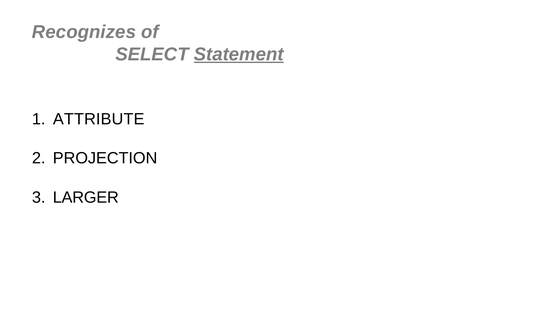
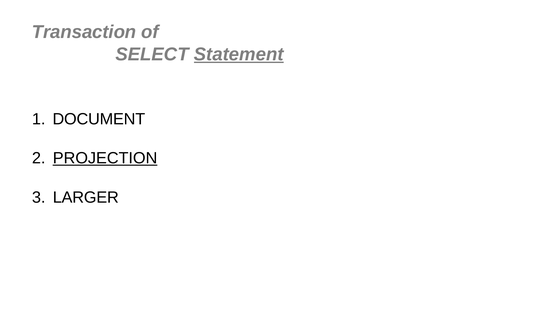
Recognizes: Recognizes -> Transaction (84, 32)
ATTRIBUTE: ATTRIBUTE -> DOCUMENT (99, 119)
PROJECTION underline: none -> present (105, 158)
